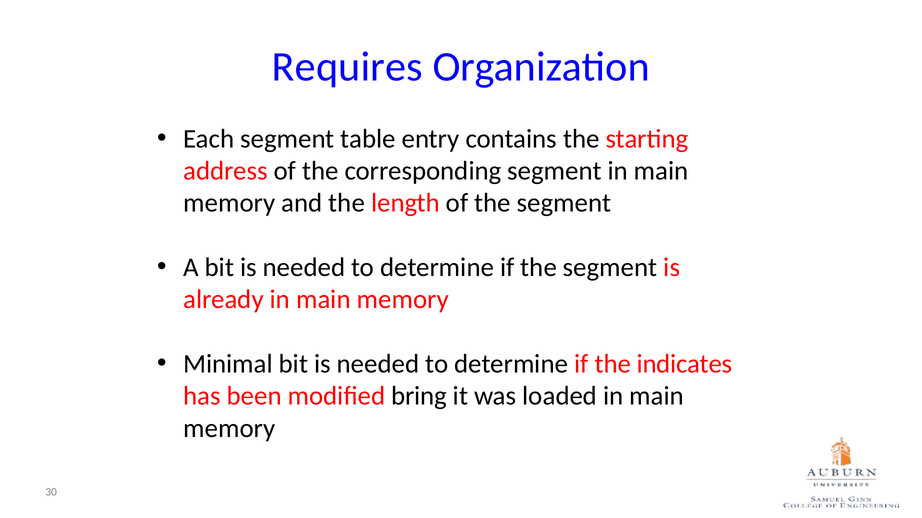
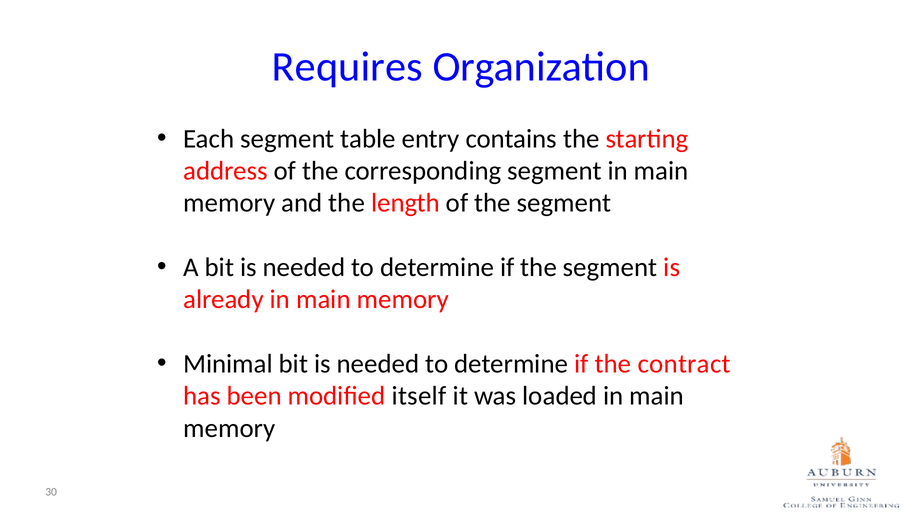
indicates: indicates -> contract (684, 364)
bring: bring -> itself (419, 397)
